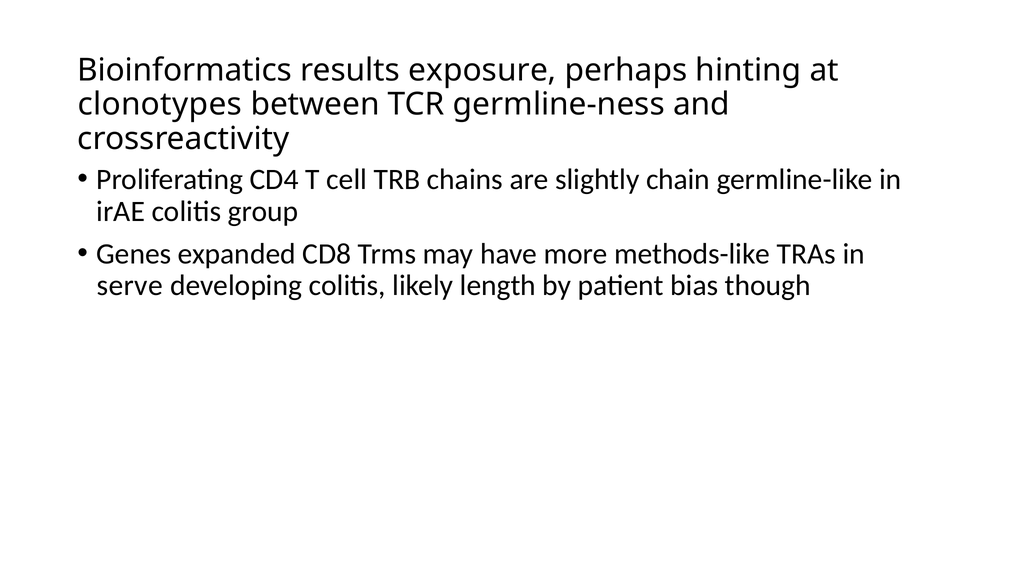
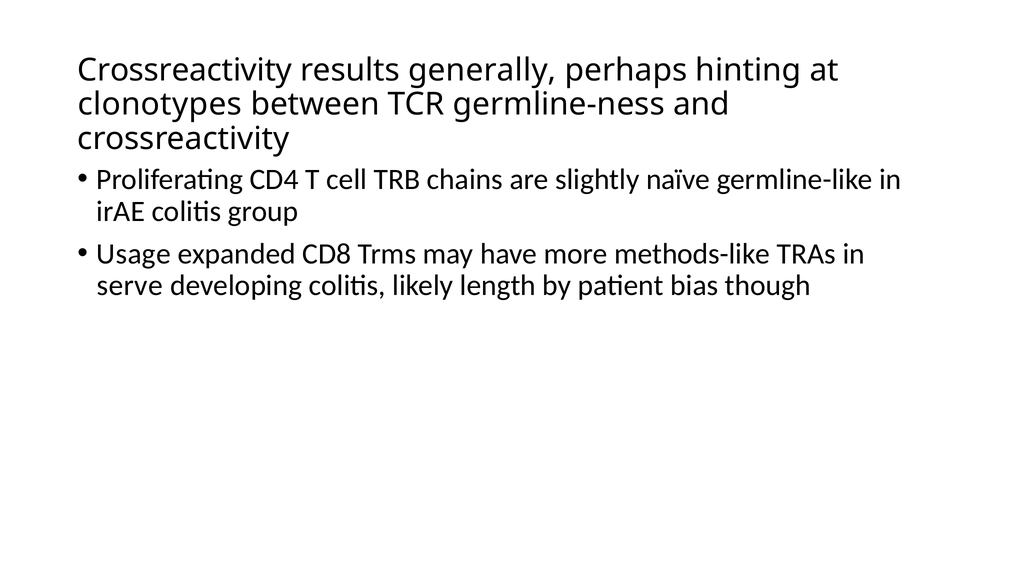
Bioinformatics: Bioinformatics -> Crossreactivity (185, 70)
exposure: exposure -> generally (482, 70)
chain: chain -> naïve (678, 179)
Genes: Genes -> Usage (134, 254)
